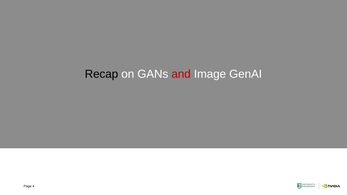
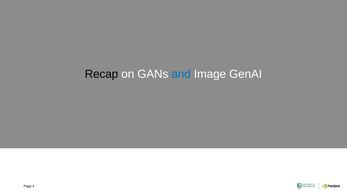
and colour: red -> blue (181, 74)
